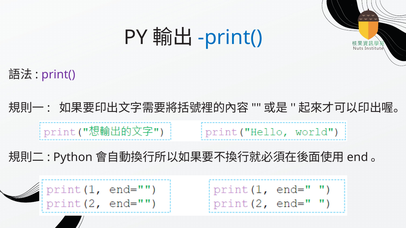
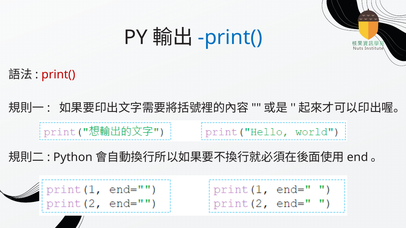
print( colour: purple -> red (58, 75)
